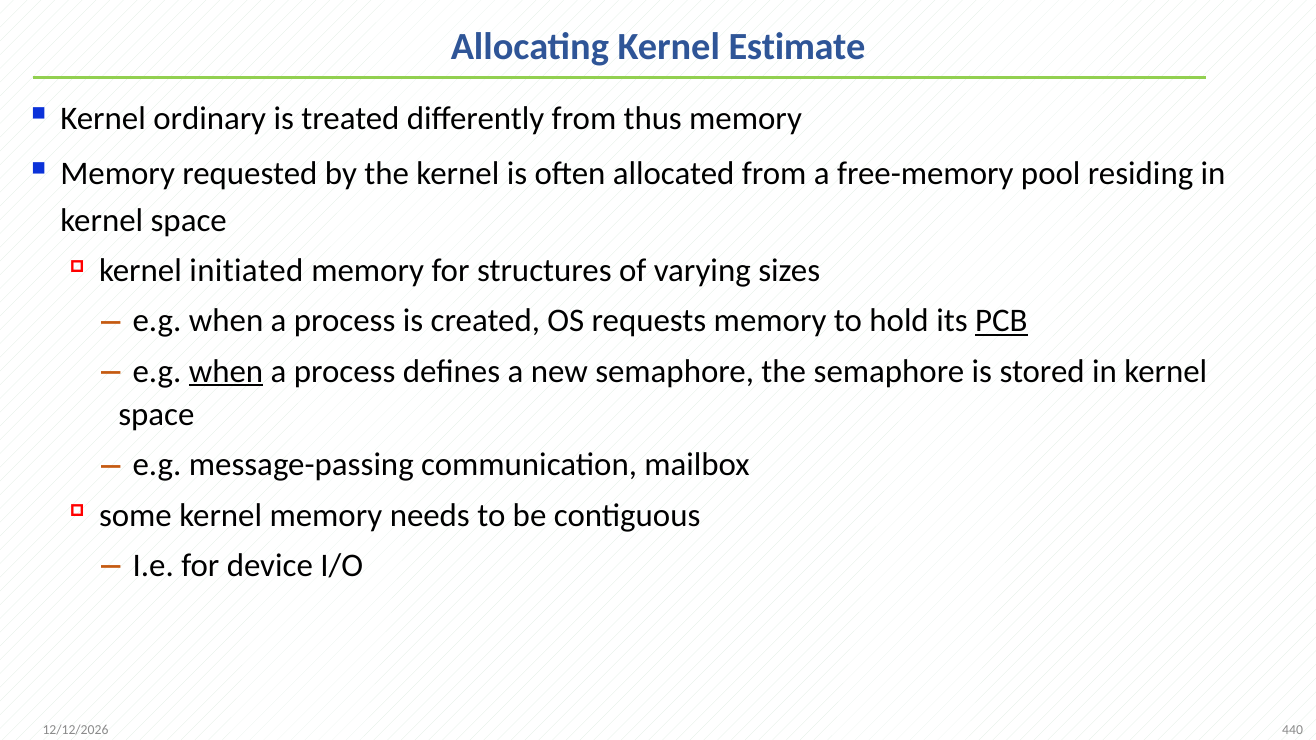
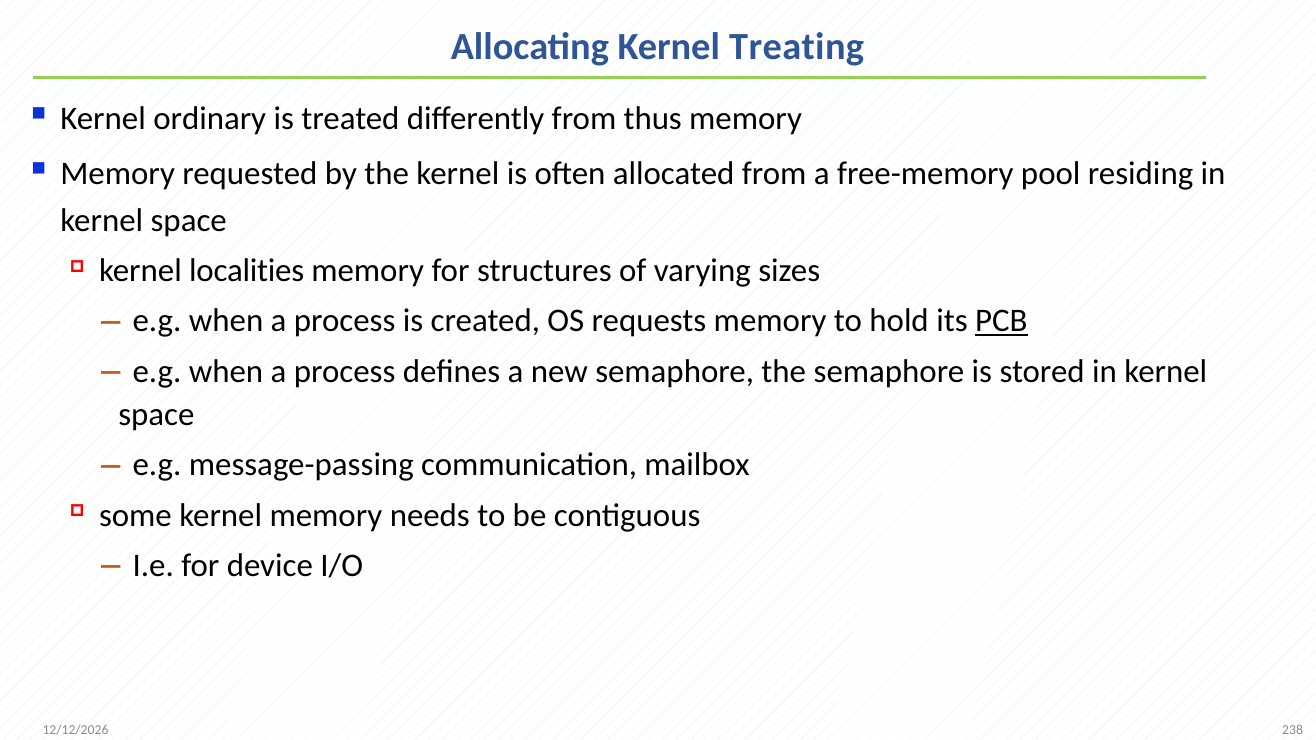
Estimate: Estimate -> Treating (797, 46)
initiated: initiated -> localities (247, 271)
when underline: present -> none (226, 371)
440: 440 -> 238 (1293, 731)
